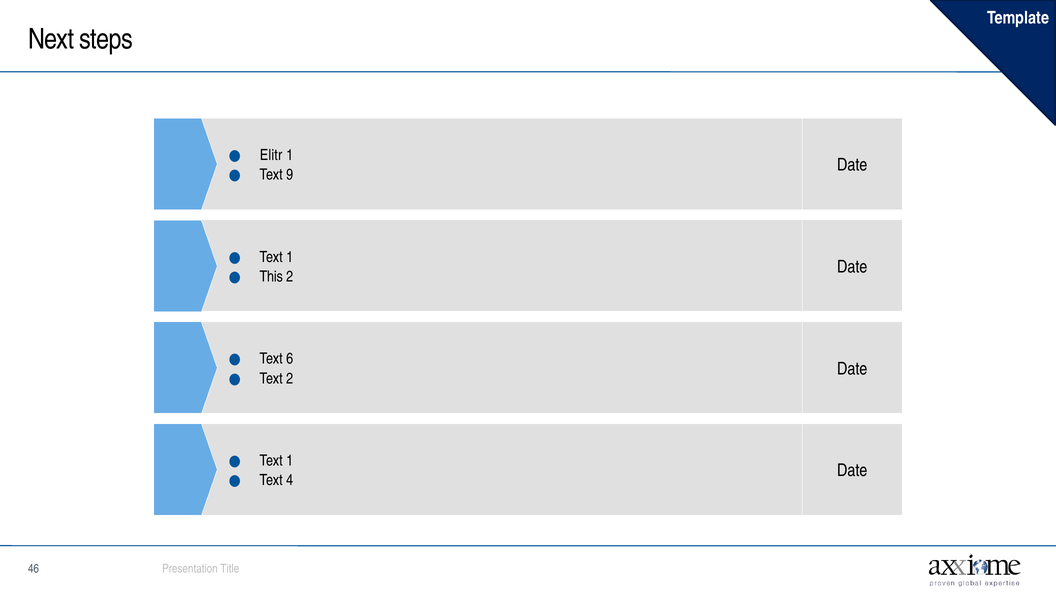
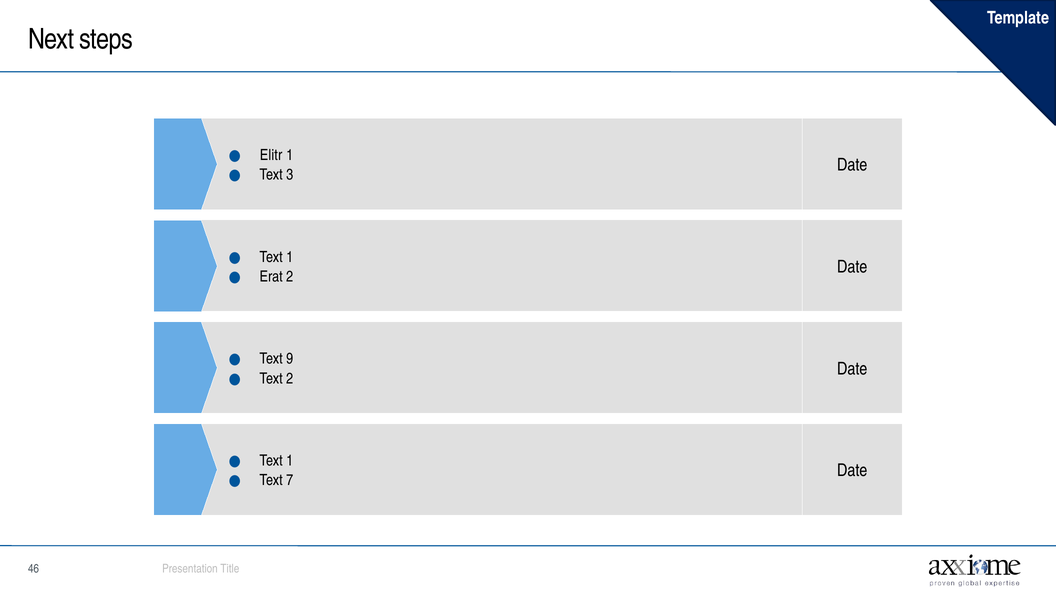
9: 9 -> 3 (290, 175)
This: This -> Erat (271, 277)
6: 6 -> 9 (290, 359)
4: 4 -> 7 (290, 480)
